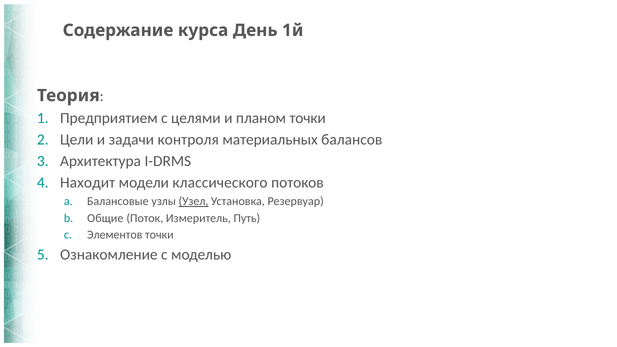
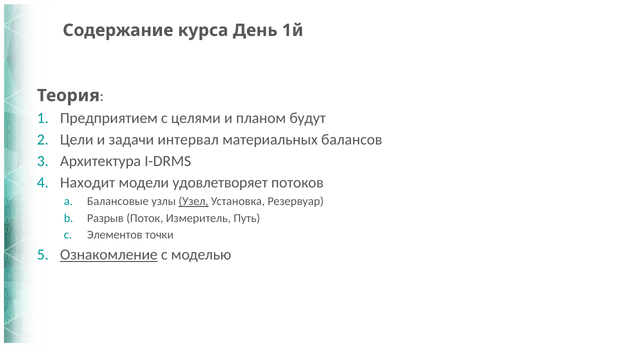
планом точки: точки -> будут (308, 118)
контроля: контроля -> интервал (188, 140)
классического: классического -> удовлетворяет (220, 183)
Общие: Общие -> Разрыв (105, 218)
Ознакомление underline: none -> present (109, 255)
